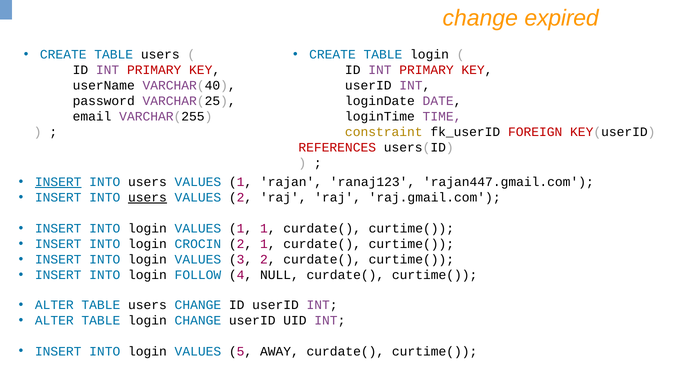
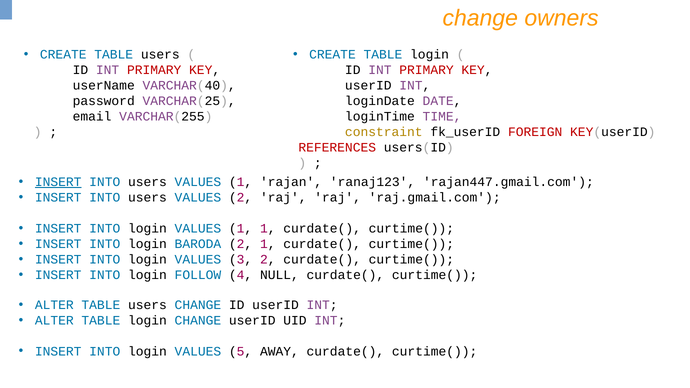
expired: expired -> owners (561, 18)
users underline: present -> none (147, 198)
CROCIN: CROCIN -> BARODA (198, 244)
